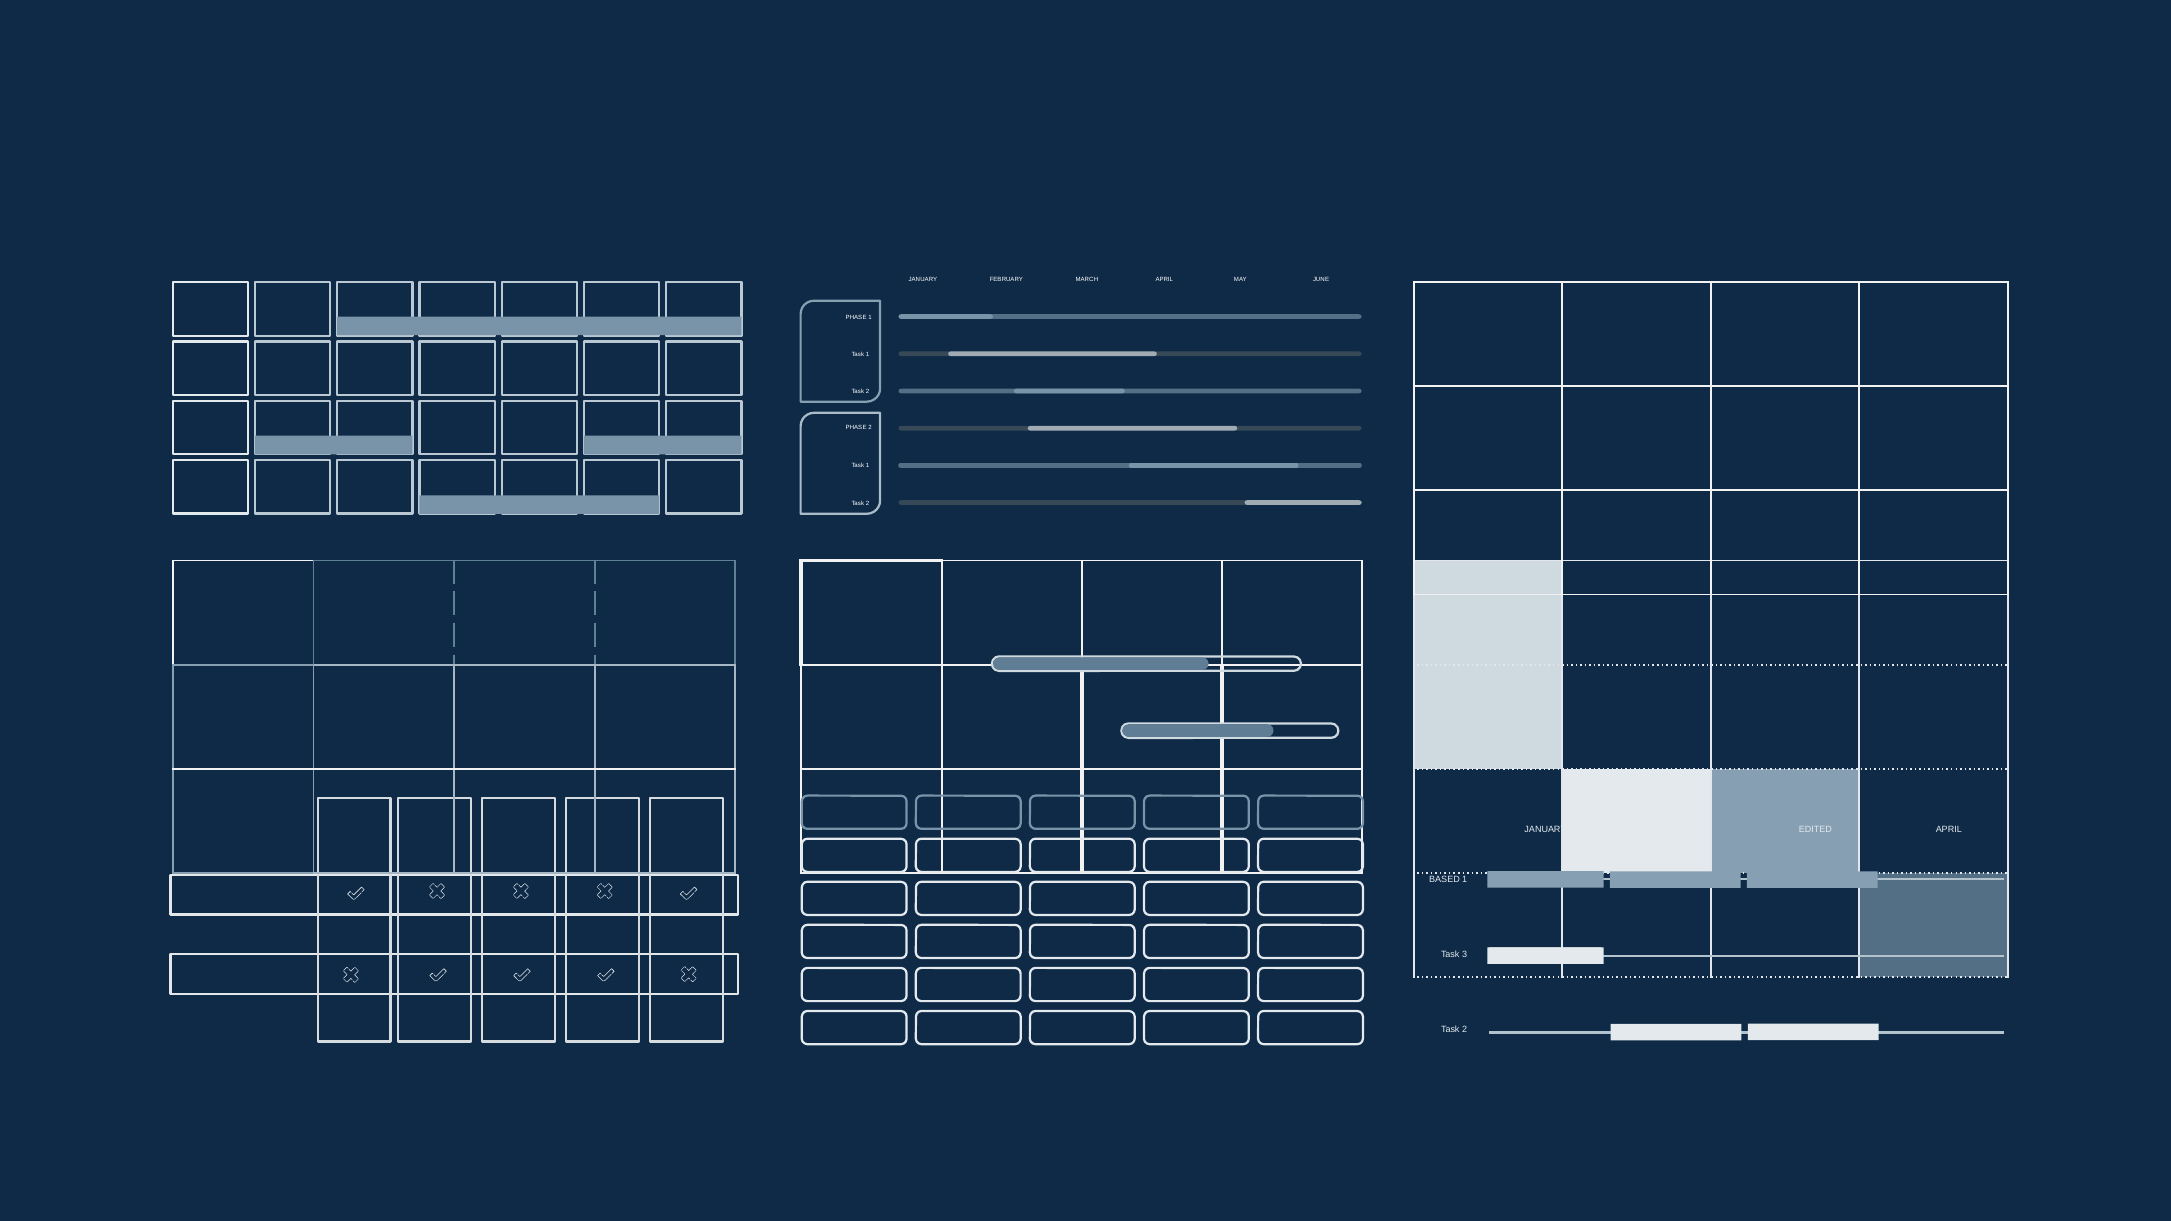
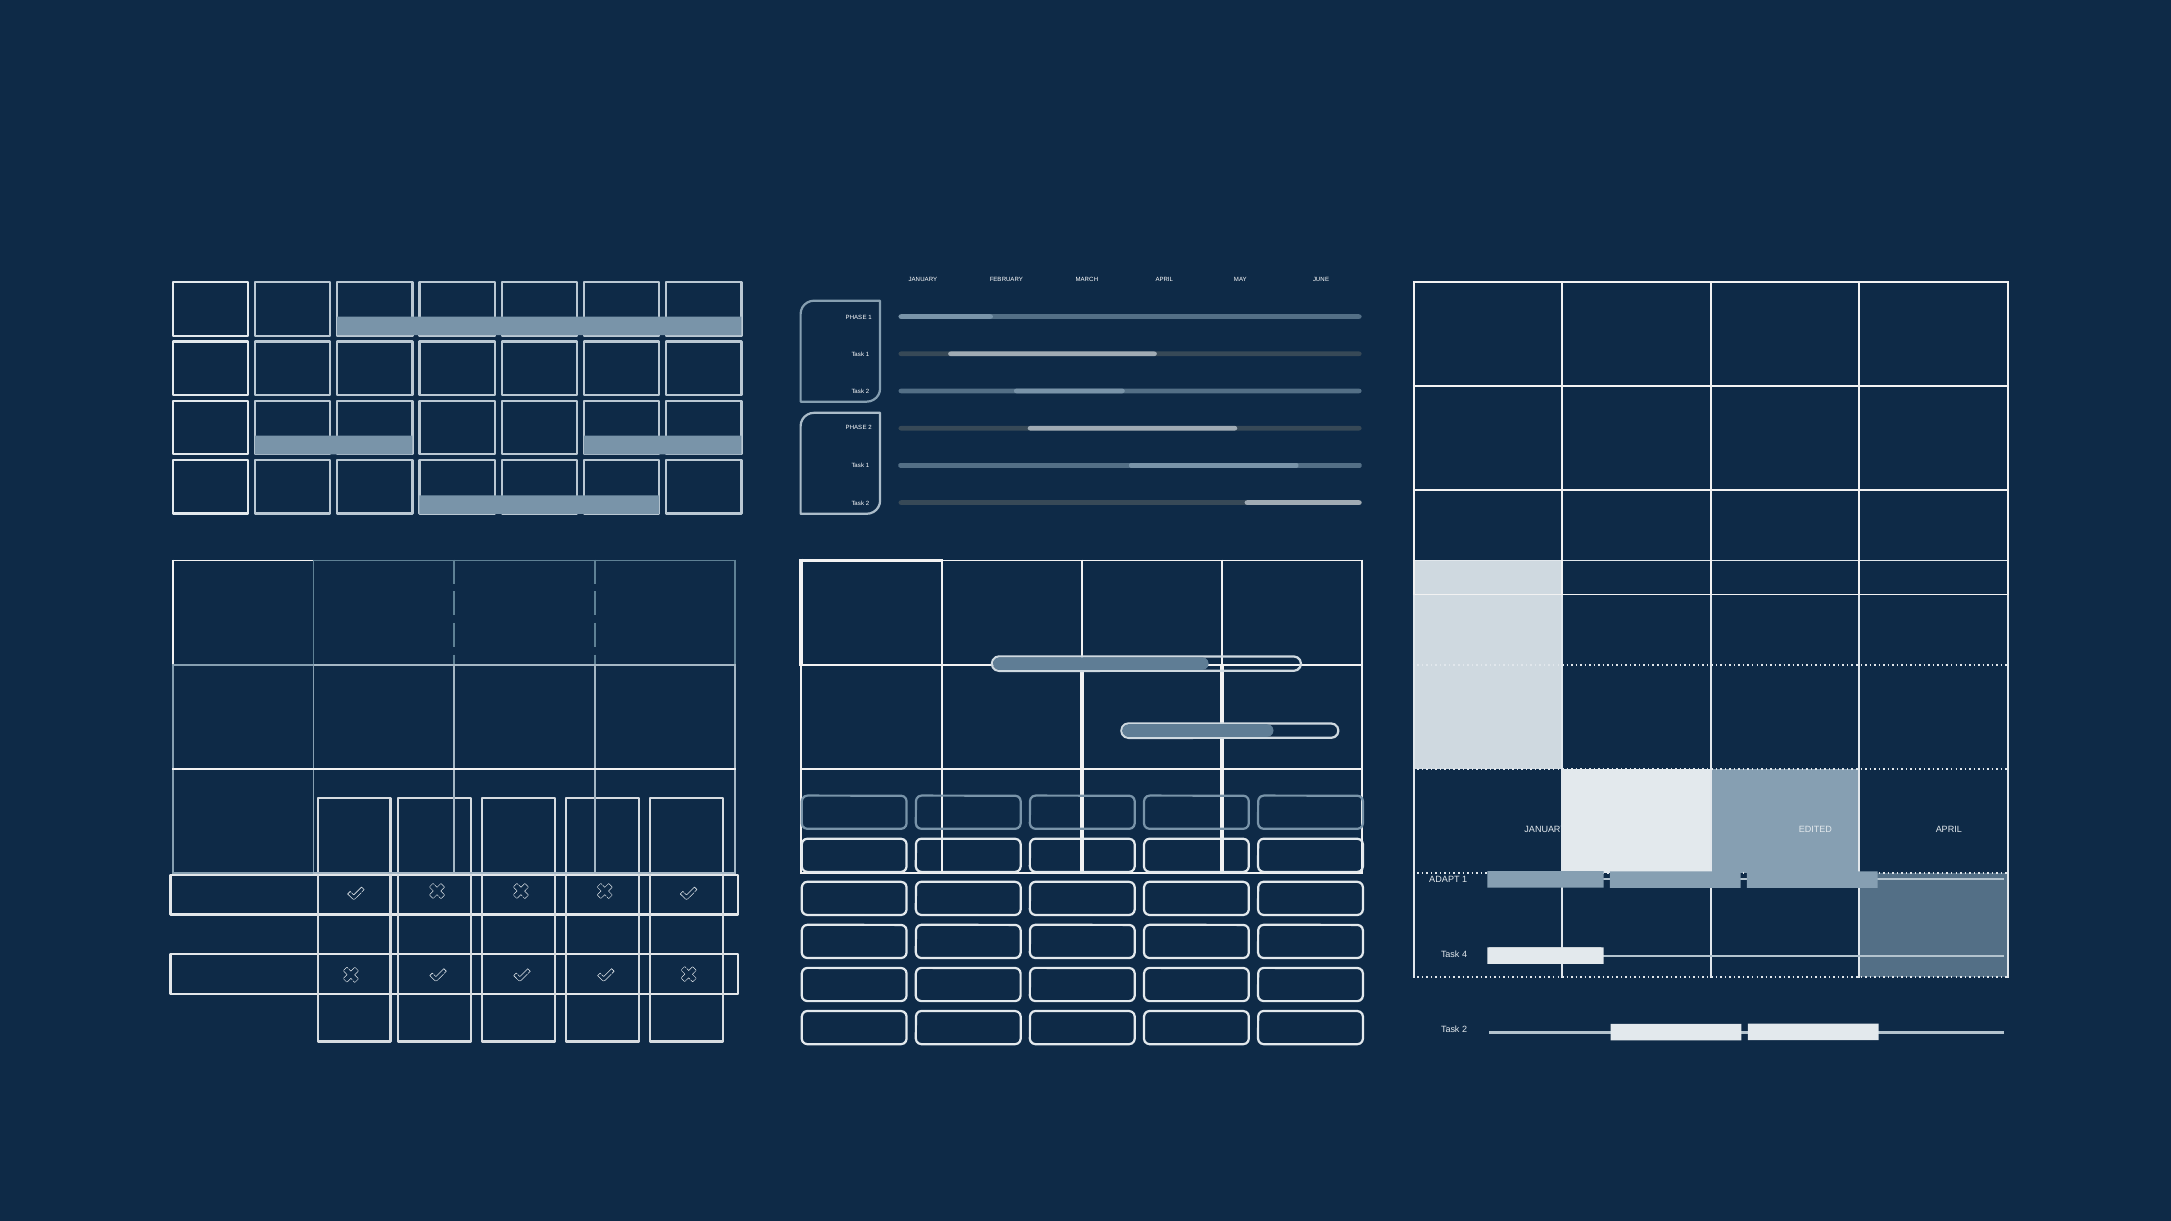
BASED: BASED -> ADAPT (1444, 880)
3: 3 -> 4 (1465, 955)
